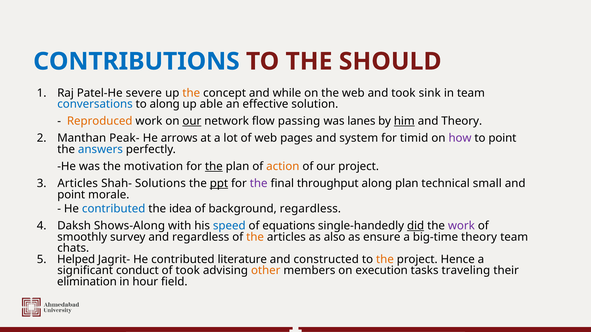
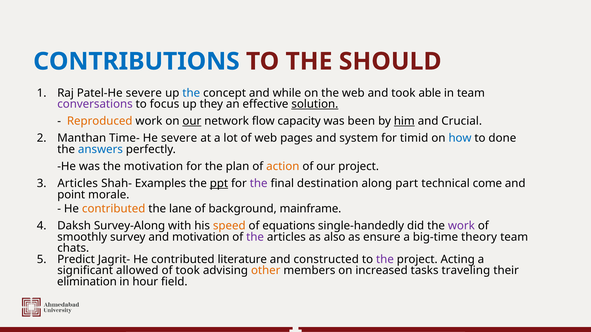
the colour: orange -> blue (191, 93)
sink: sink -> able (430, 93)
conversations colour: blue -> purple (95, 104)
to along: along -> focus (165, 104)
able: able -> they (211, 104)
solution underline: none -> present (315, 104)
passing: passing -> capacity (299, 121)
lanes: lanes -> been (361, 121)
and Theory: Theory -> Crucial (462, 121)
Peak-: Peak- -> Time- (124, 138)
He arrows: arrows -> severe (179, 138)
how colour: purple -> blue (460, 138)
to point: point -> done (502, 138)
the underline: present -> none (214, 167)
Solutions: Solutions -> Examples (160, 184)
throughput: throughput -> destination (328, 184)
along plan: plan -> part (407, 184)
small: small -> come (487, 184)
contributed colour: blue -> orange (114, 209)
idea: idea -> lane (180, 209)
background regardless: regardless -> mainframe (310, 209)
Shows-Along: Shows-Along -> Survey-Along (130, 226)
speed colour: blue -> orange (229, 226)
did underline: present -> none (416, 226)
and regardless: regardless -> motivation (201, 237)
the colour: orange -> purple (255, 237)
Helped: Helped -> Predict (76, 260)
the colour: orange -> purple (385, 260)
Hence: Hence -> Acting (458, 260)
conduct: conduct -> allowed (137, 271)
execution: execution -> increased (382, 271)
